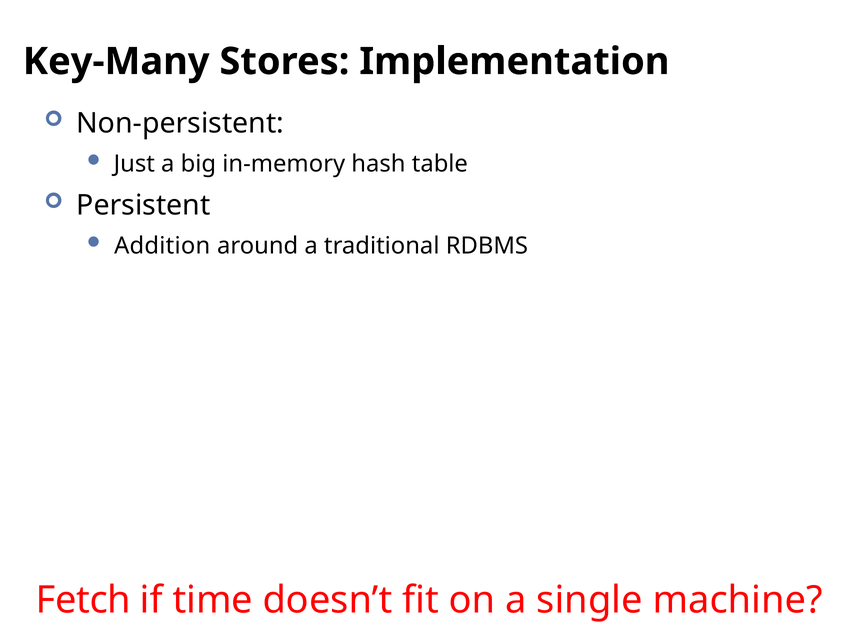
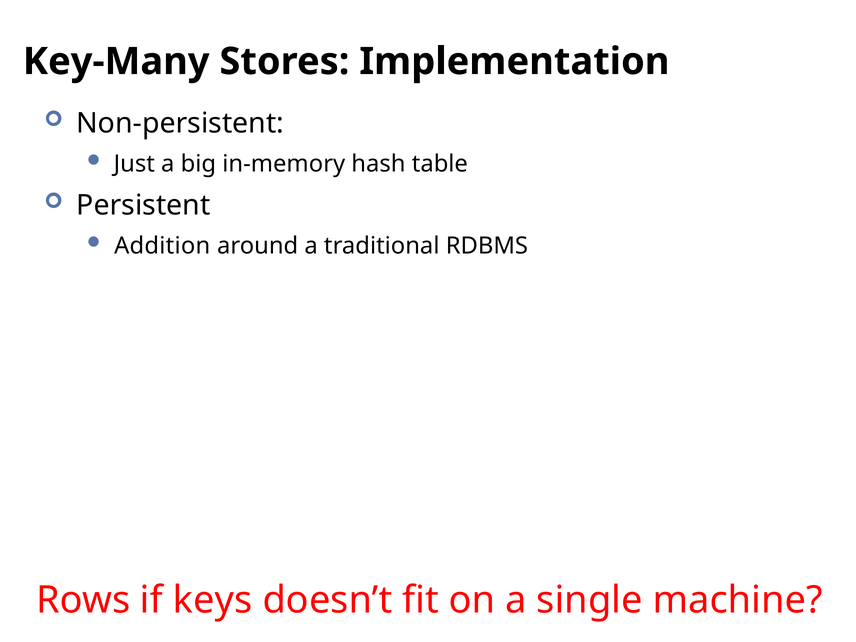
Fetch: Fetch -> Rows (83, 600)
time: time -> keys (213, 600)
